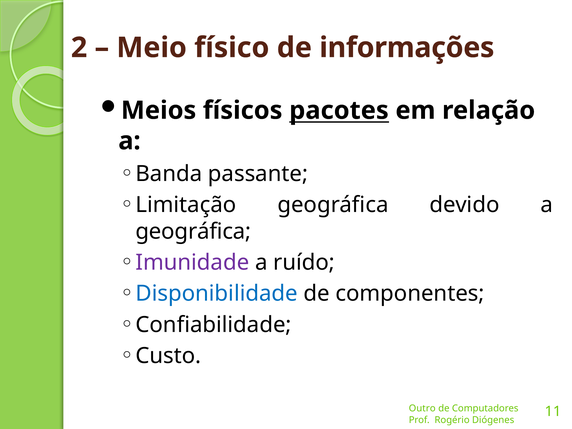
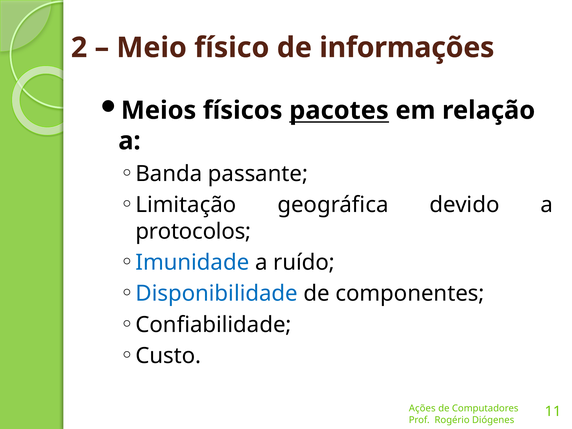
geográfica: geográfica -> protocolos (193, 231)
Imunidade colour: purple -> blue (192, 263)
Outro: Outro -> Ações (422, 408)
